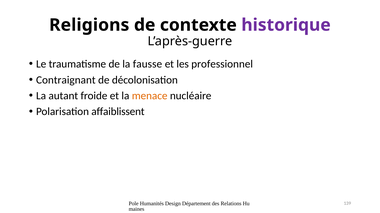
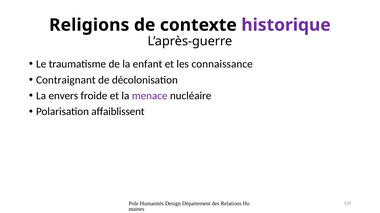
fausse: fausse -> enfant (148, 64)
professionnel: professionnel -> connaissance (222, 64)
autant: autant -> envers (63, 96)
menace colour: orange -> purple (150, 96)
